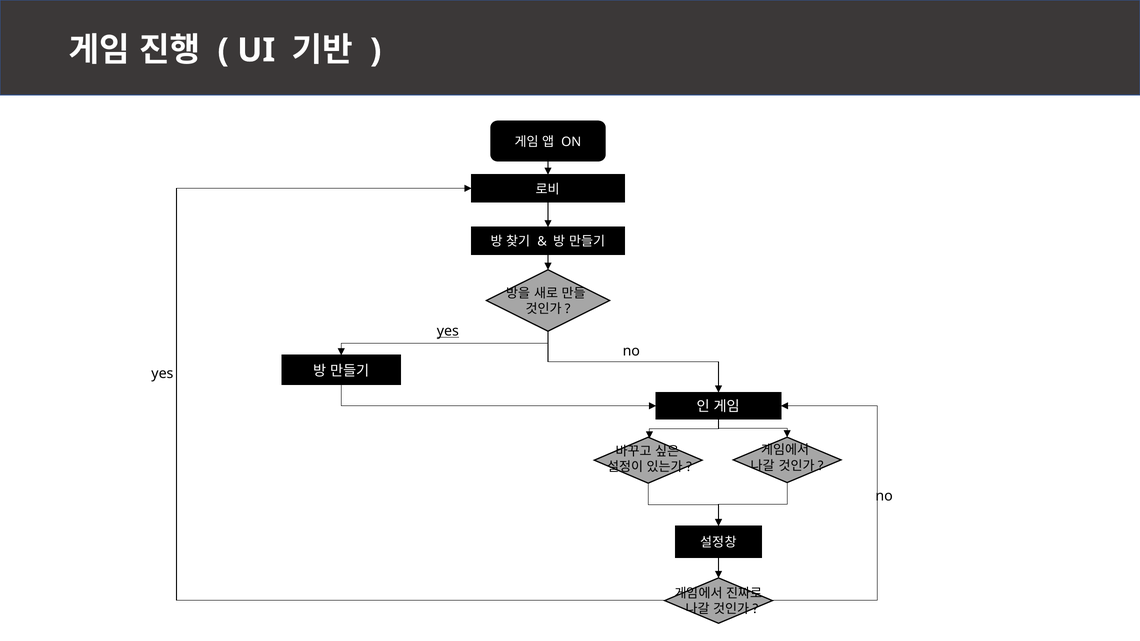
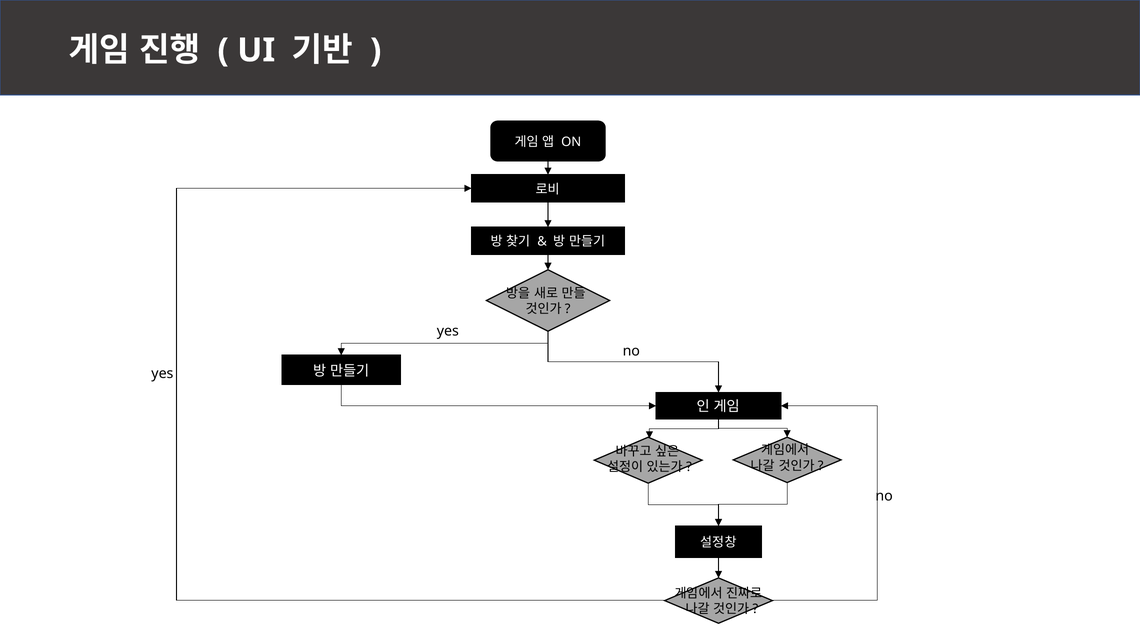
yes underline: present -> none (448, 331)
